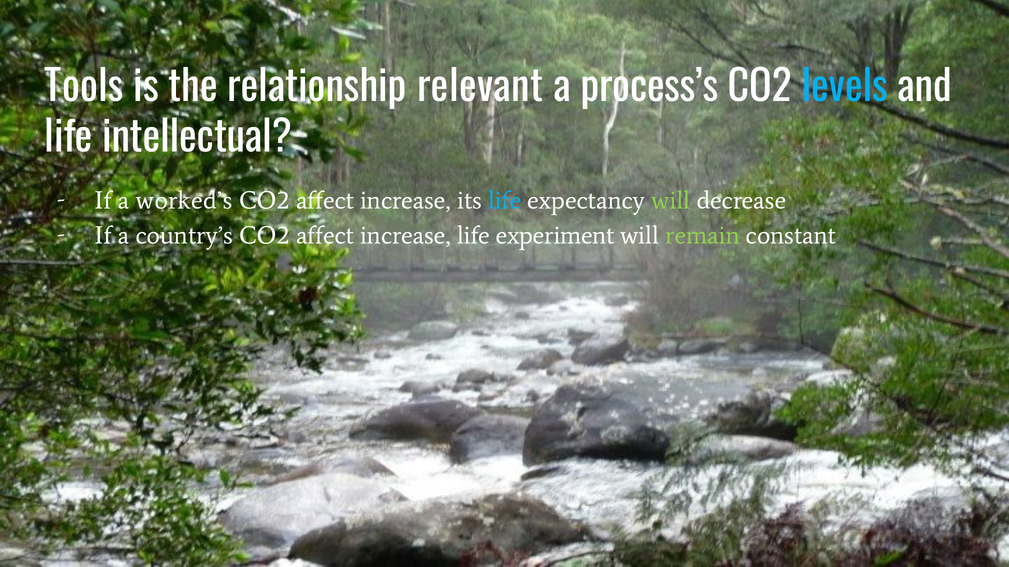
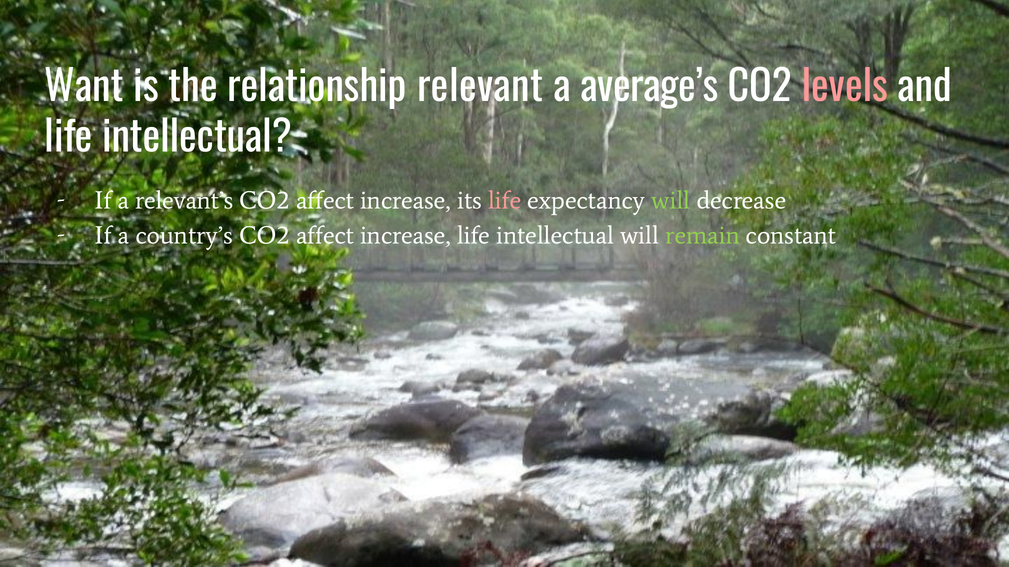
Tools: Tools -> Want (84, 87)
process’s: process’s -> average’s (650, 87)
levels colour: light blue -> pink (845, 87)
worked’s: worked’s -> relevant’s (184, 201)
life colour: light blue -> pink (505, 201)
increase life experiment: experiment -> intellectual (555, 236)
